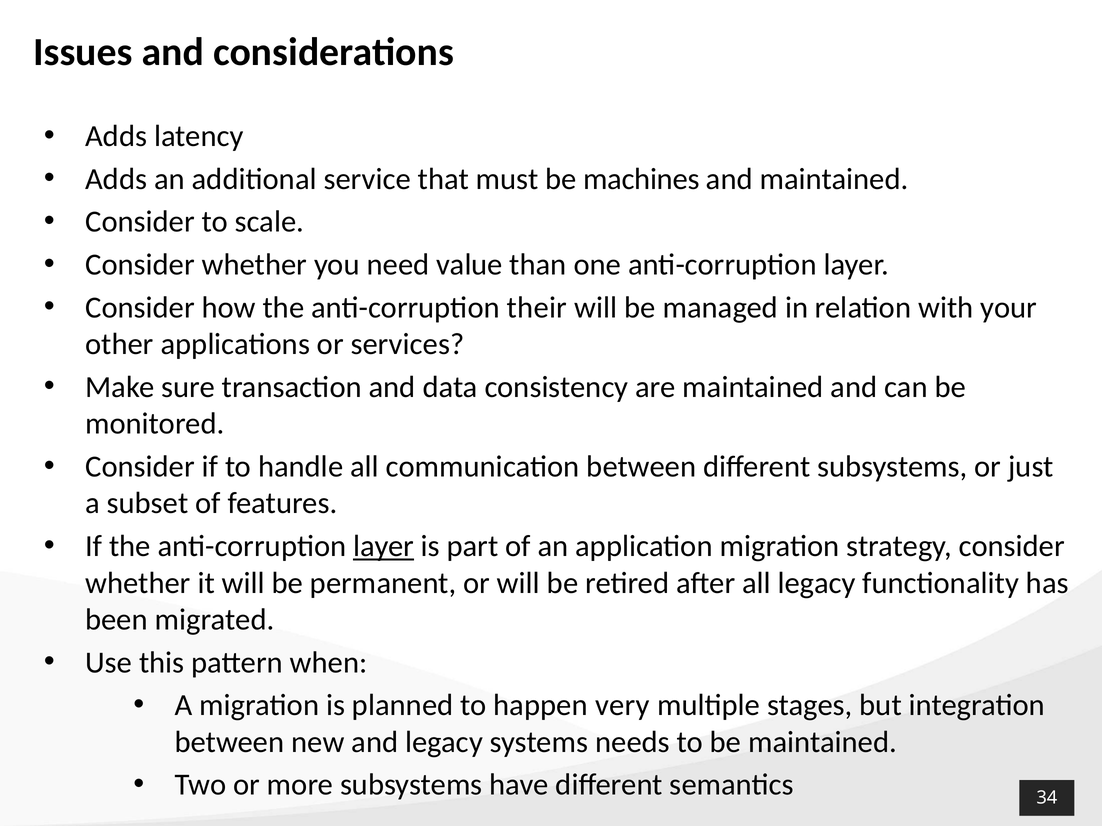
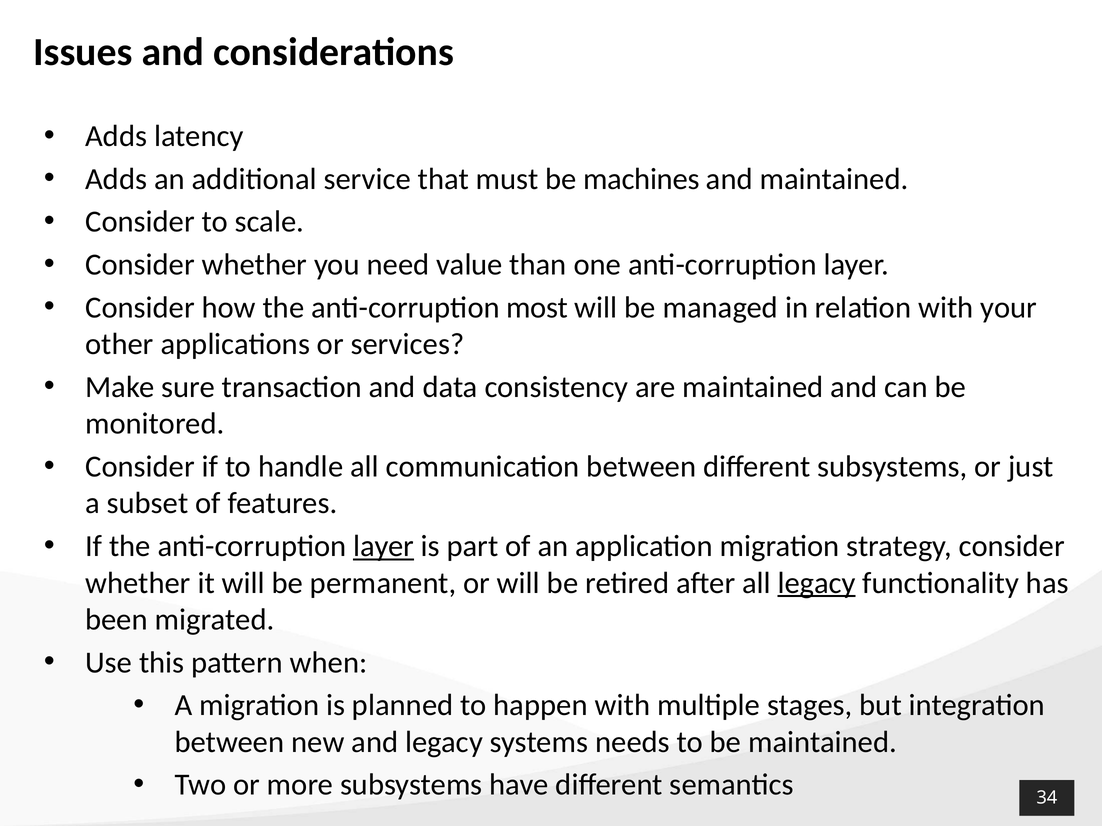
their: their -> most (537, 308)
legacy underline: none -> present (817, 583)
happen very: very -> with (622, 706)
